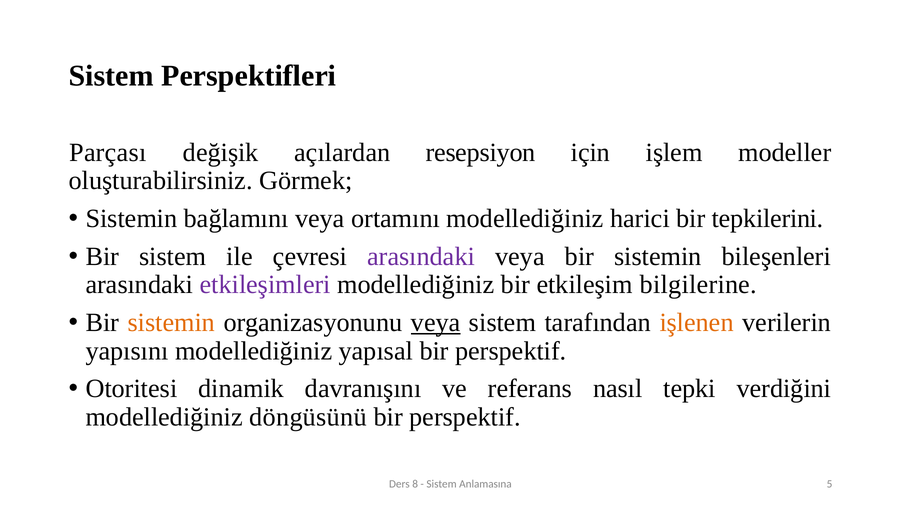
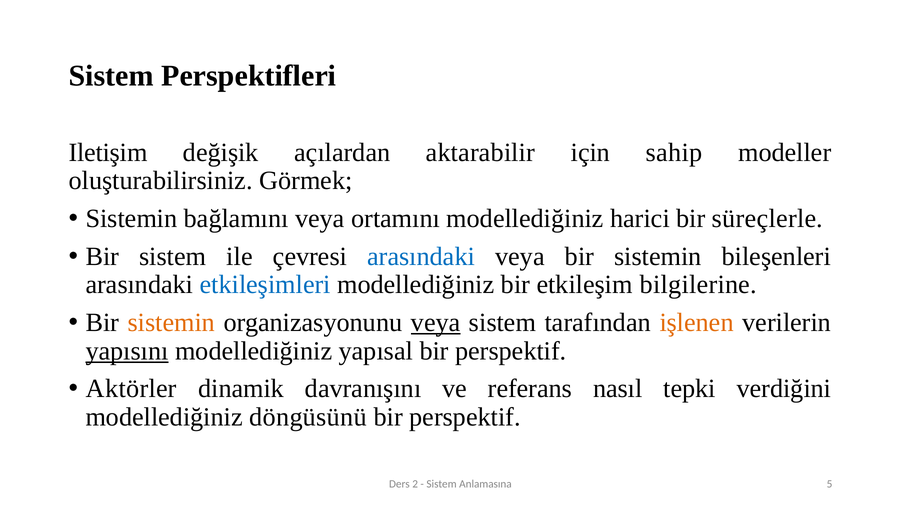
Parçası: Parçası -> Iletişim (108, 152)
resepsiyon: resepsiyon -> aktarabilir (480, 152)
işlem: işlem -> sahip (674, 152)
tepkilerini: tepkilerini -> süreçlerle (767, 218)
arasındaki colour: purple -> blue (421, 256)
etkileşimleri colour: purple -> blue (265, 285)
yapısını underline: none -> present (127, 351)
Otoritesi: Otoritesi -> Aktörler (131, 389)
8: 8 -> 2 (415, 484)
